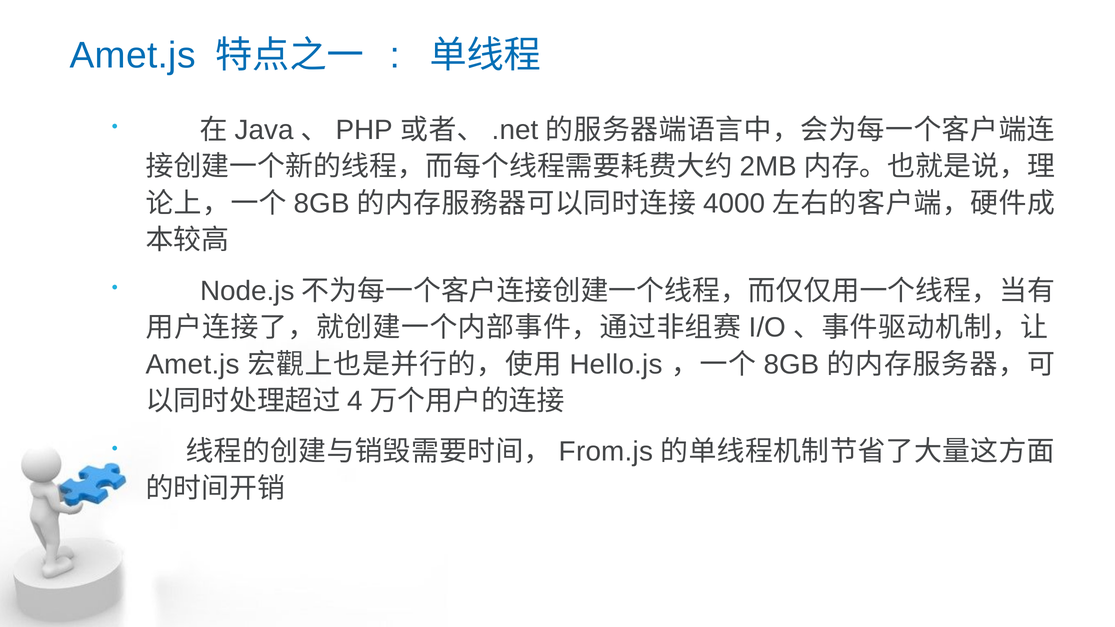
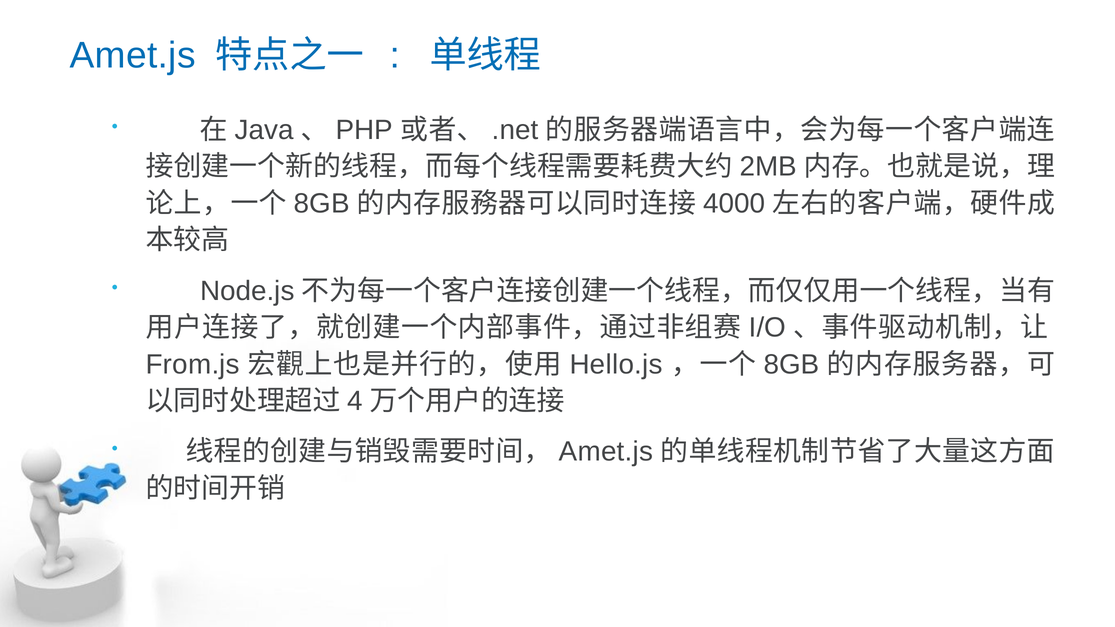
Amet.js: Amet.js -> From.js (193, 364)
From.js: From.js -> Amet.js (606, 452)
